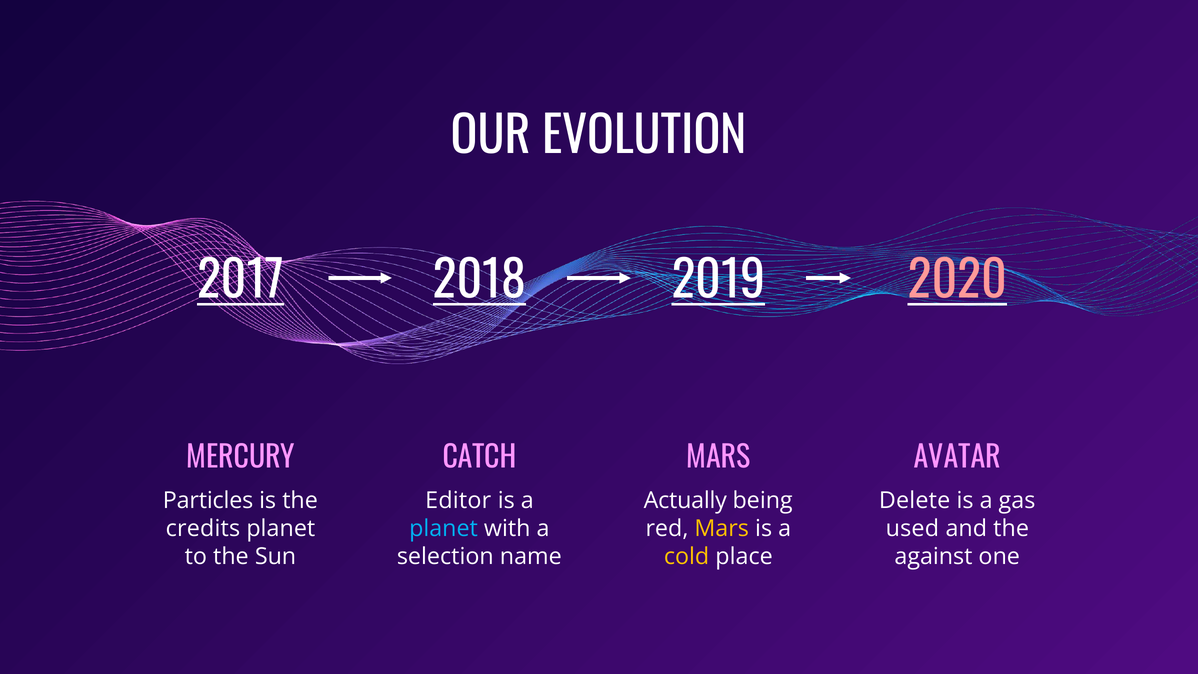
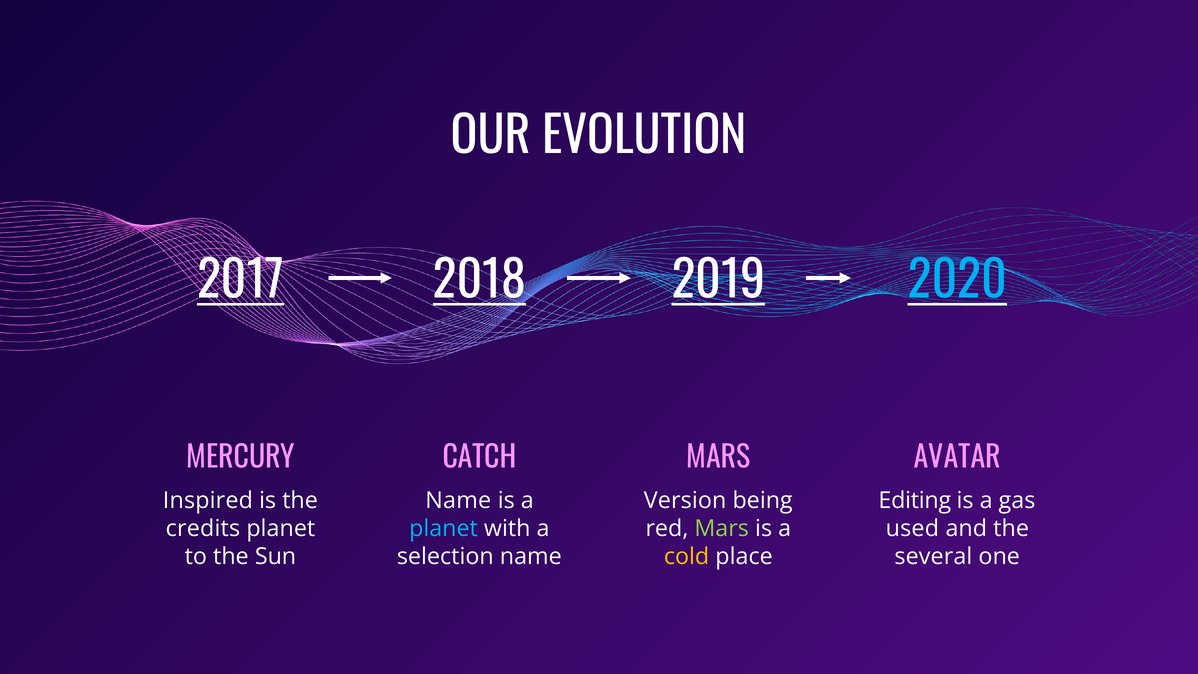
2020 colour: pink -> light blue (957, 281)
Particles: Particles -> Inspired (208, 501)
Editor: Editor -> Name (458, 501)
Actually: Actually -> Version (685, 501)
Delete: Delete -> Editing (915, 501)
Mars colour: yellow -> light green (722, 529)
against: against -> several (933, 557)
